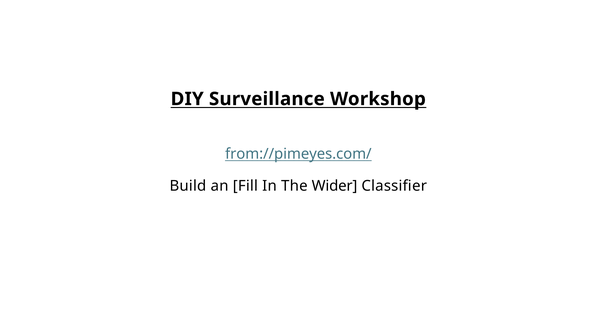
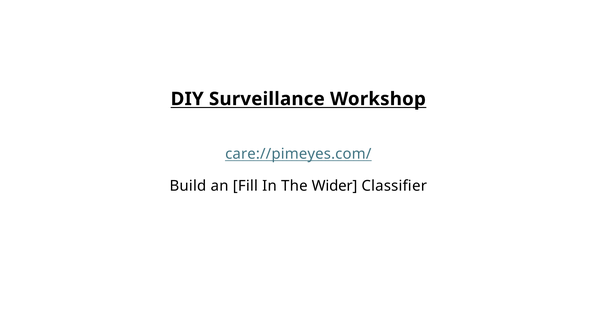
from://pimeyes.com/: from://pimeyes.com/ -> care://pimeyes.com/ (298, 154)
